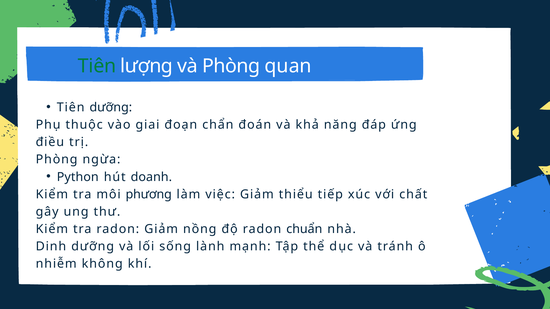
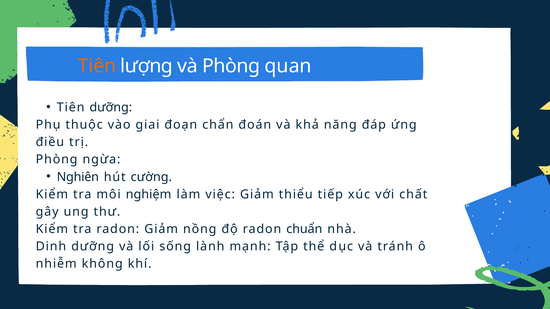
Tiên colour: green -> orange (97, 66)
Python: Python -> Nghiên (78, 177)
doanh: doanh -> cường (151, 177)
phương: phương -> nghiệm (149, 195)
